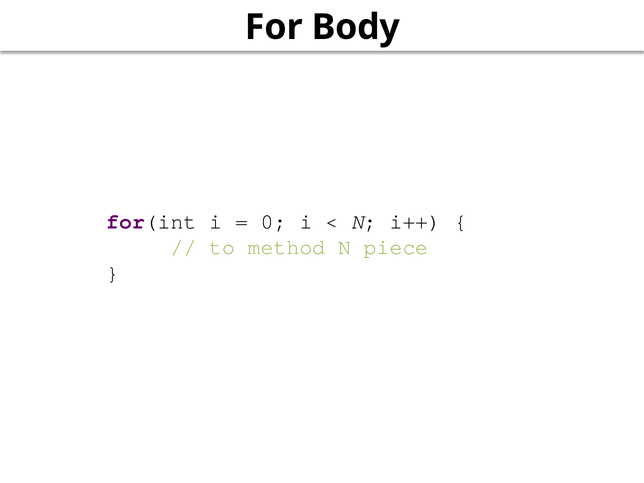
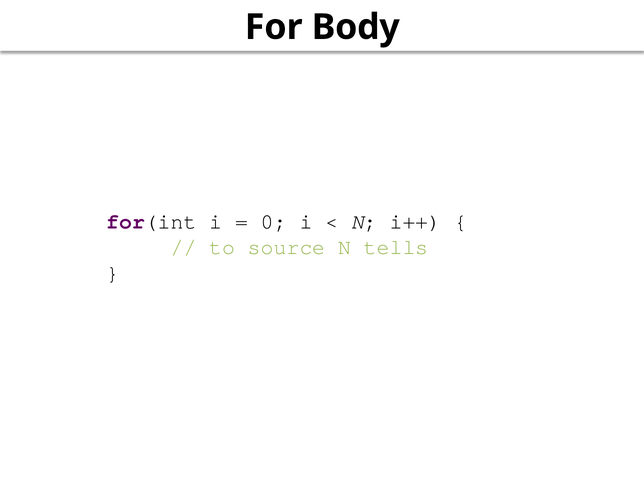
method: method -> source (287, 247)
piece: piece -> tells (396, 247)
